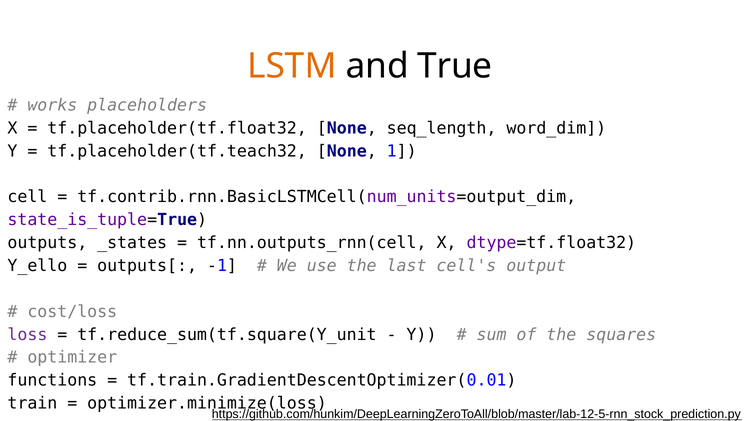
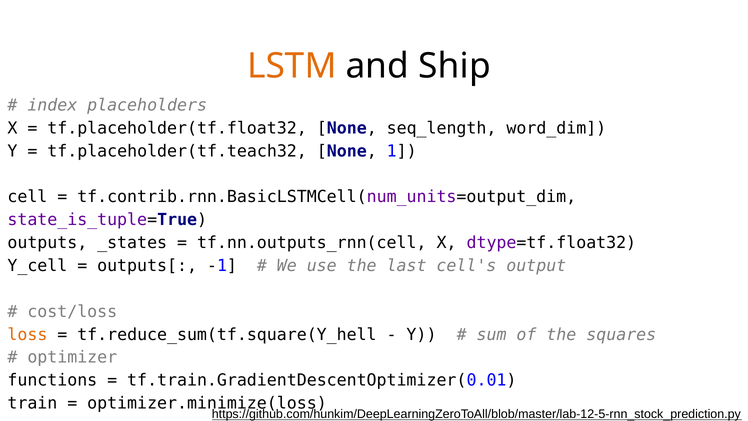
True: True -> Ship (455, 66)
works: works -> index (52, 105)
Y_ello: Y_ello -> Y_cell (37, 266)
loss colour: purple -> orange (27, 334)
tf.reduce_sum(tf.square(Y_unit: tf.reduce_sum(tf.square(Y_unit -> tf.reduce_sum(tf.square(Y_hell (227, 334)
